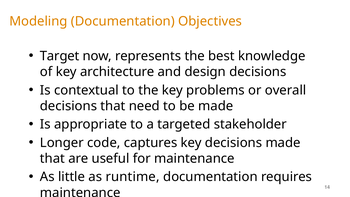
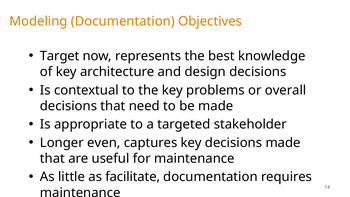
code: code -> even (104, 143)
runtime: runtime -> facilitate (133, 177)
